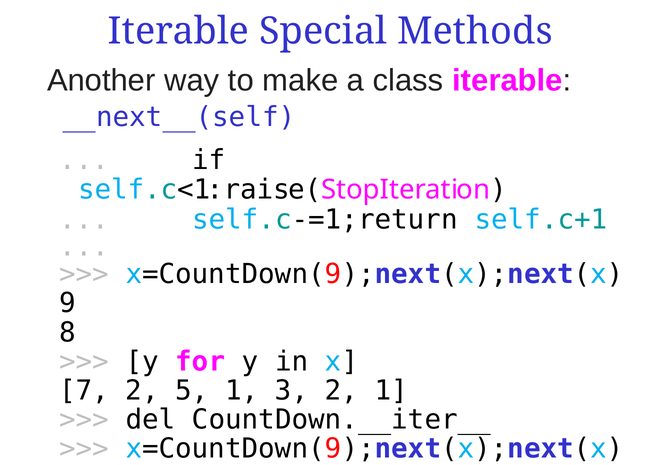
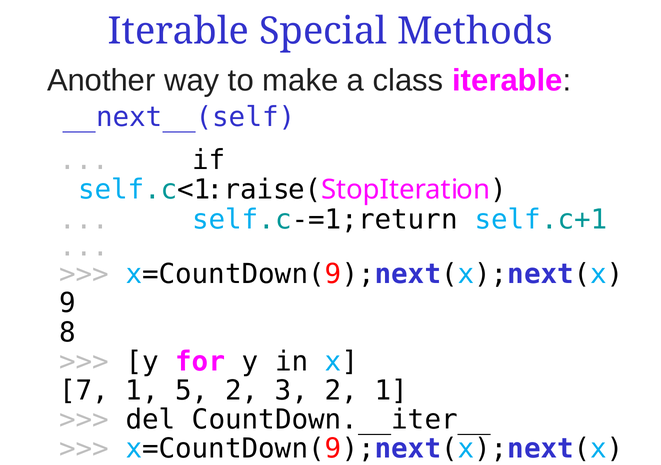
7 2: 2 -> 1 (142, 391)
5 1: 1 -> 2 (242, 391)
